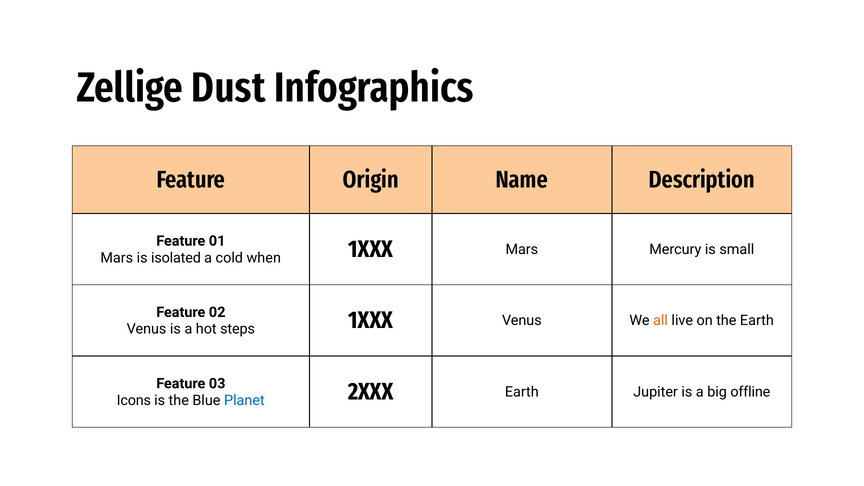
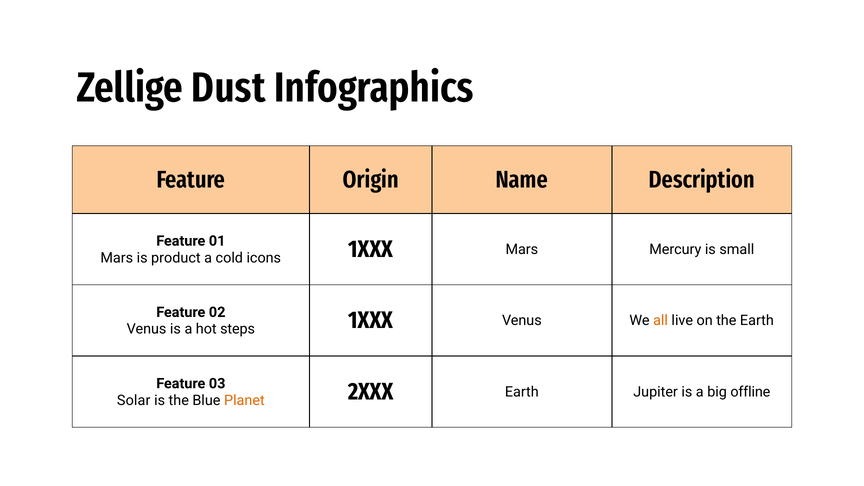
isolated: isolated -> product (176, 258)
when: when -> icons (264, 258)
Icons: Icons -> Solar (134, 400)
Planet colour: blue -> orange (244, 400)
